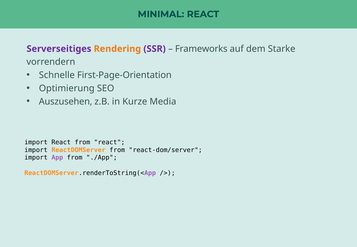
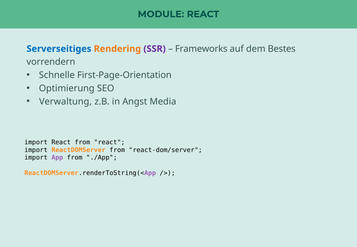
MINIMAL: MINIMAL -> MODULE (161, 14)
Serverseitiges colour: purple -> blue (59, 49)
Starke: Starke -> Bestes (282, 49)
Auszusehen: Auszusehen -> Verwaltung (65, 102)
Kurze: Kurze -> Angst (135, 102)
